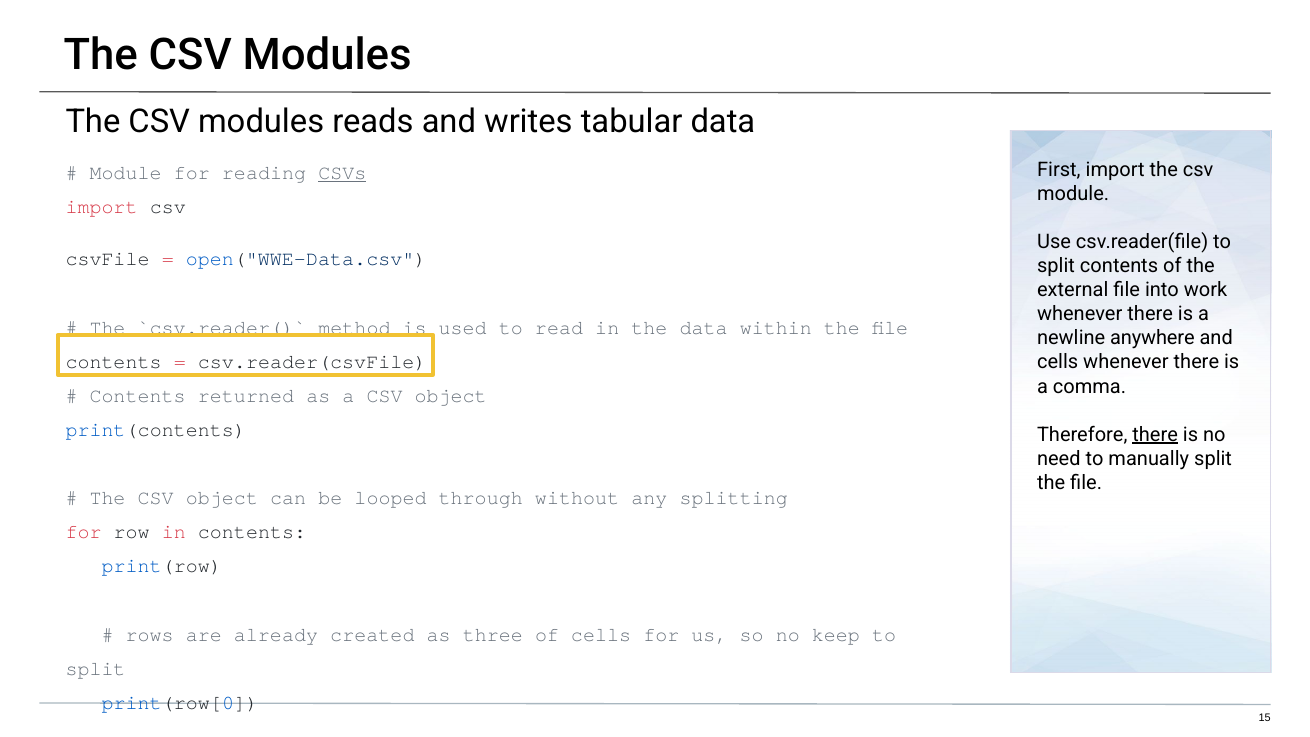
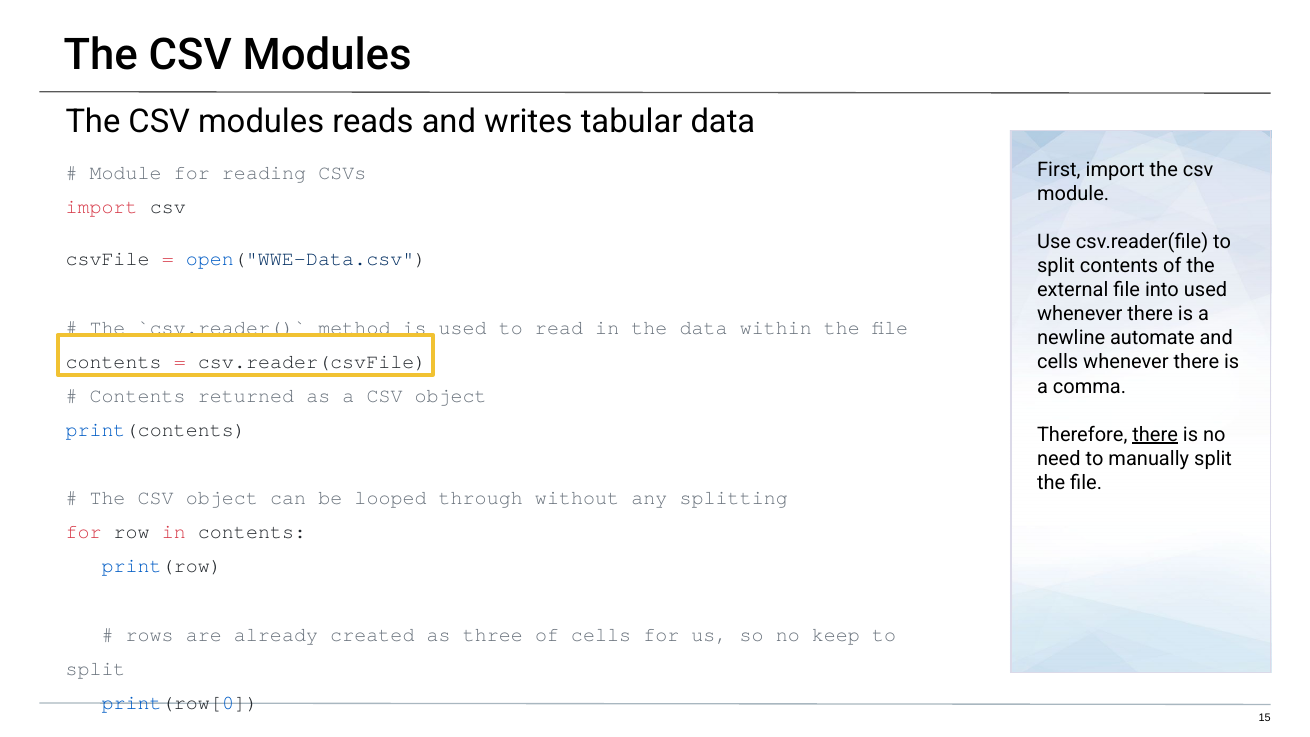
CSVs underline: present -> none (342, 173)
into work: work -> used (1206, 290)
anywhere: anywhere -> automate (1152, 338)
